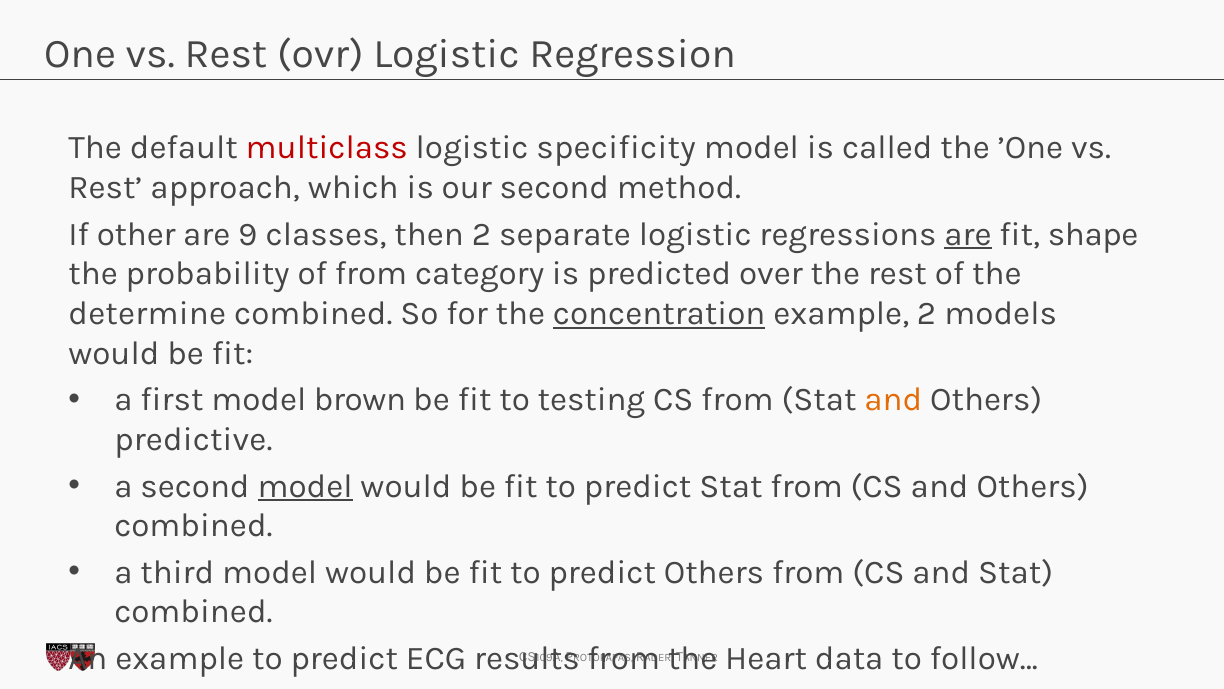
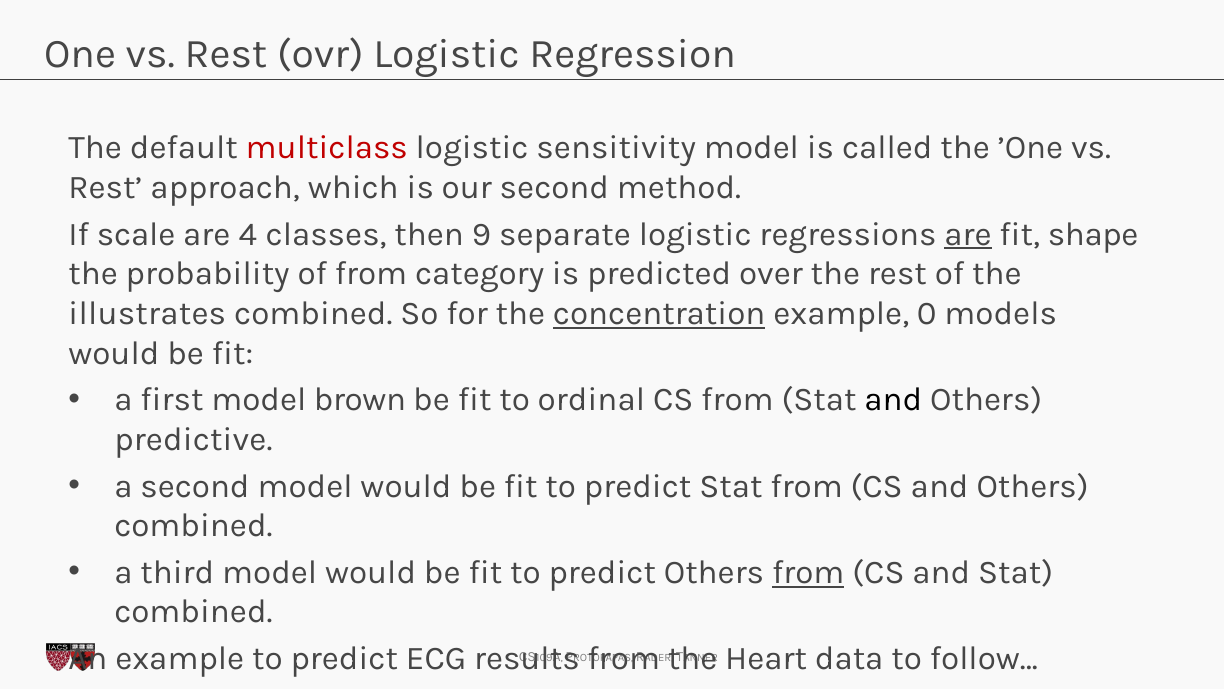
specificity: specificity -> sensitivity (616, 148)
other: other -> scale (136, 234)
9: 9 -> 4 (248, 234)
then 2: 2 -> 9 (481, 234)
determine: determine -> illustrates (147, 313)
example 2: 2 -> 0 (927, 313)
testing: testing -> ordinal (591, 400)
and colour: orange -> black (893, 400)
model underline: present -> none (305, 486)
from underline: none -> present (808, 572)
